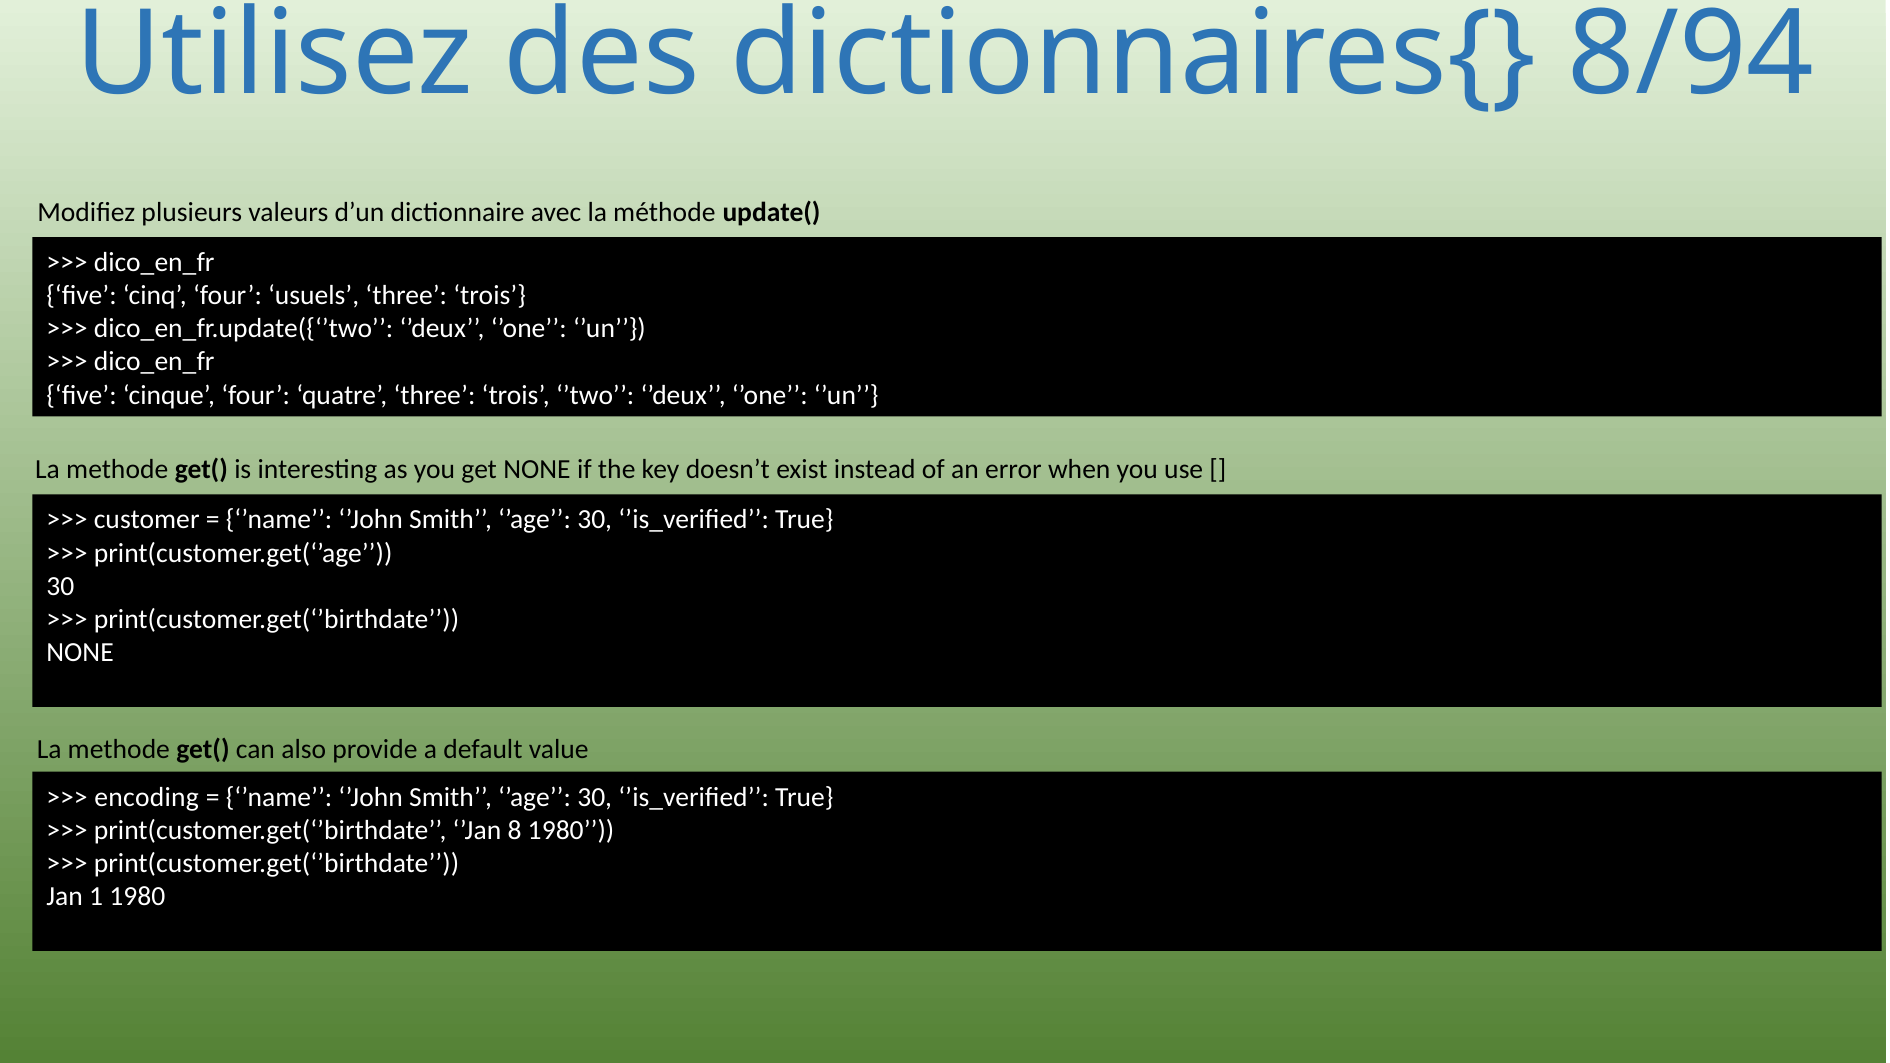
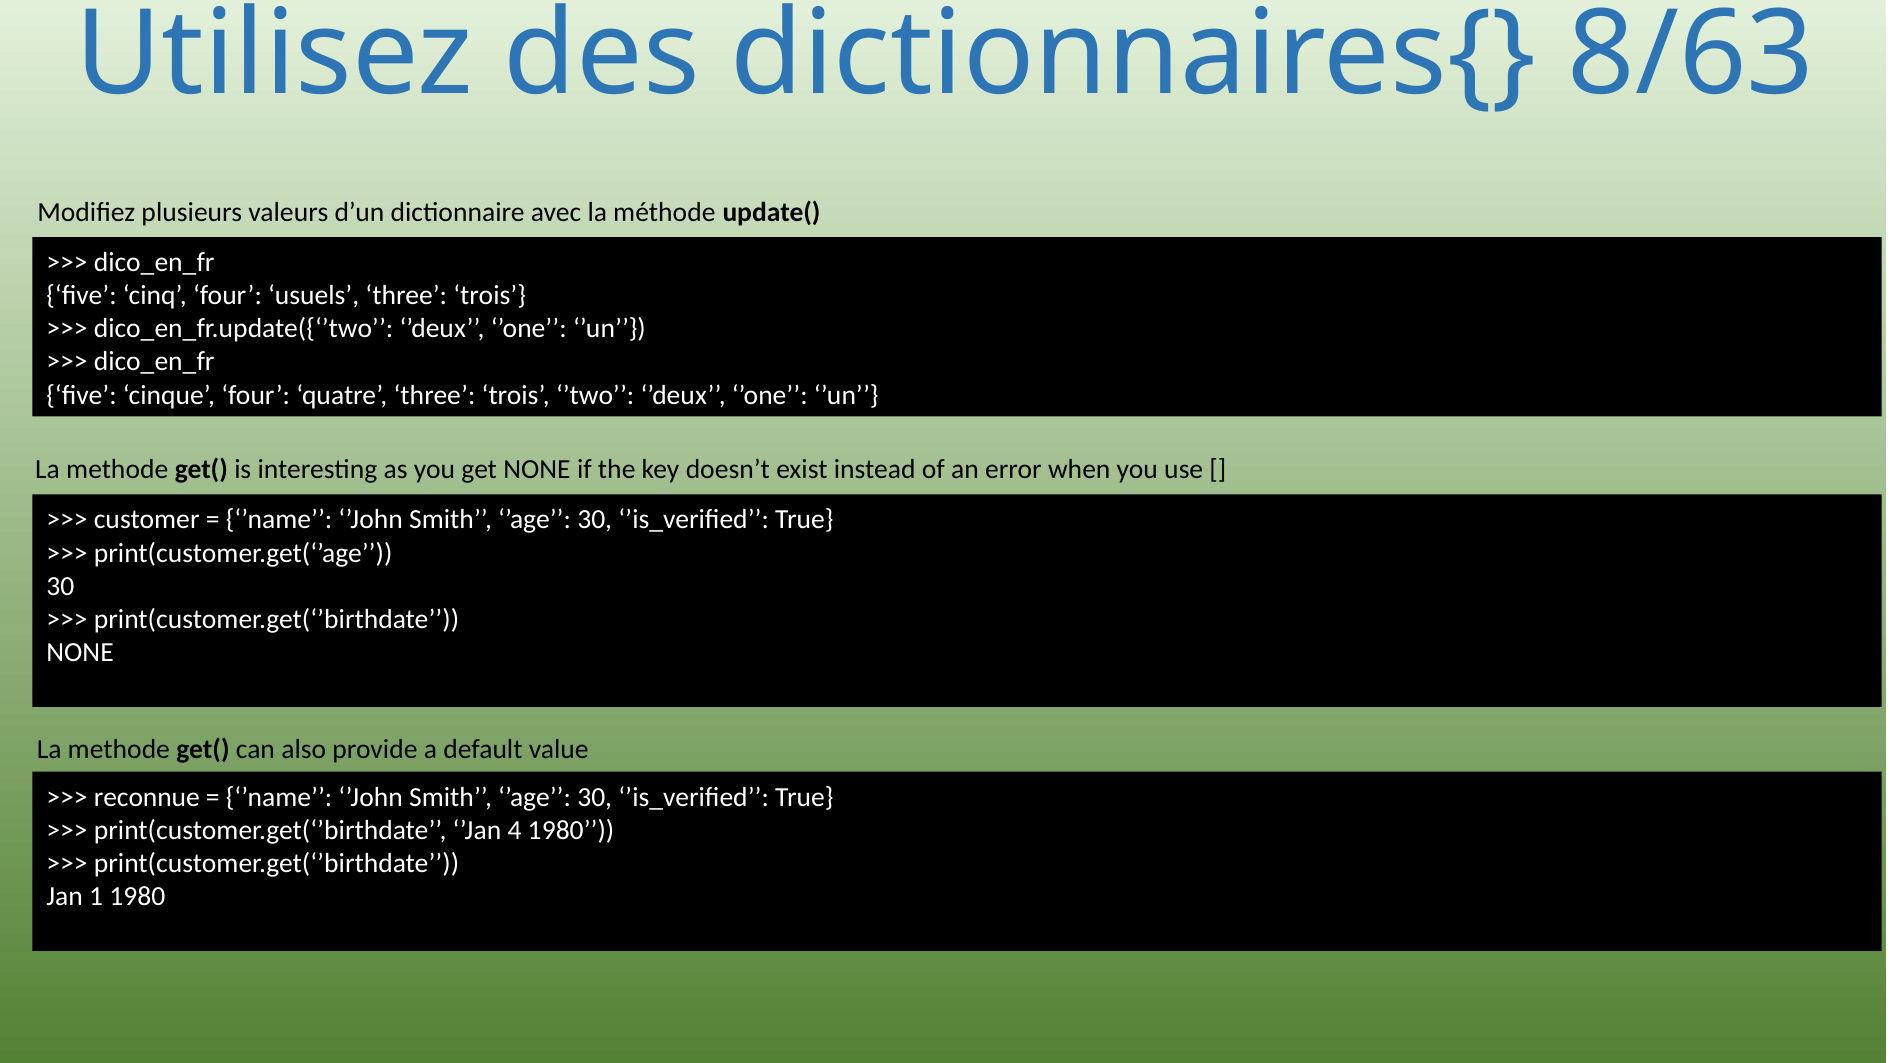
8/94: 8/94 -> 8/63 (1691, 54)
encoding: encoding -> reconnue (147, 797)
8: 8 -> 4 (515, 830)
